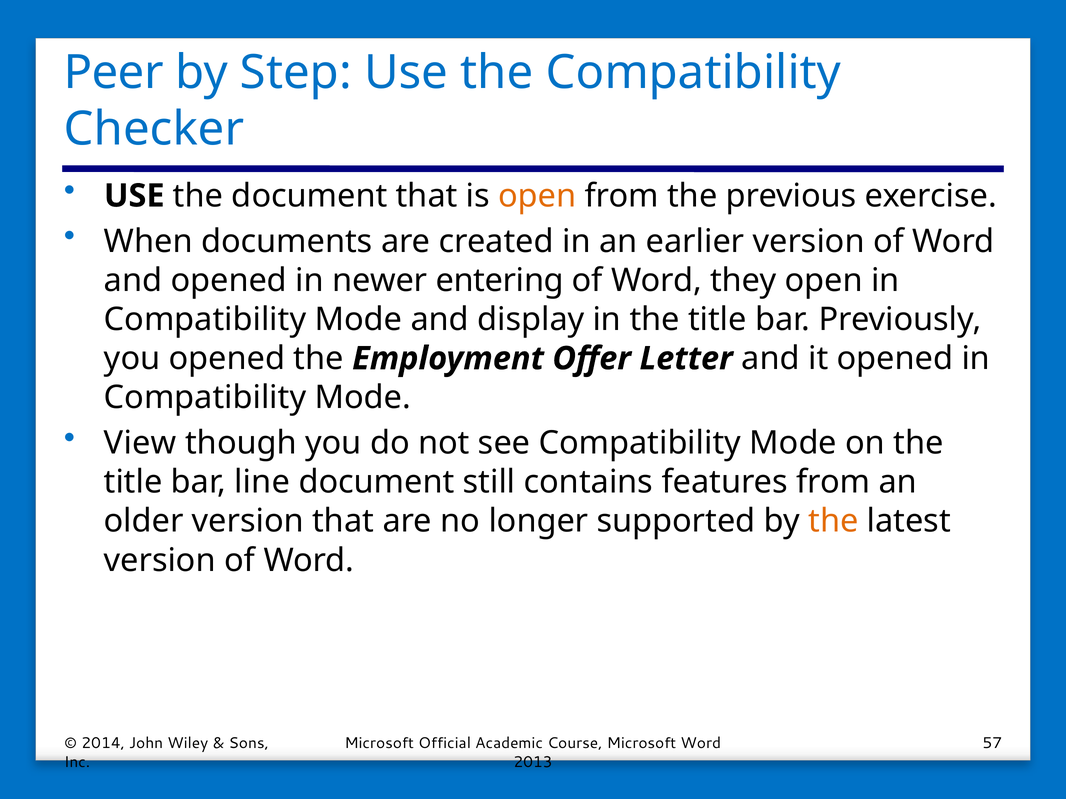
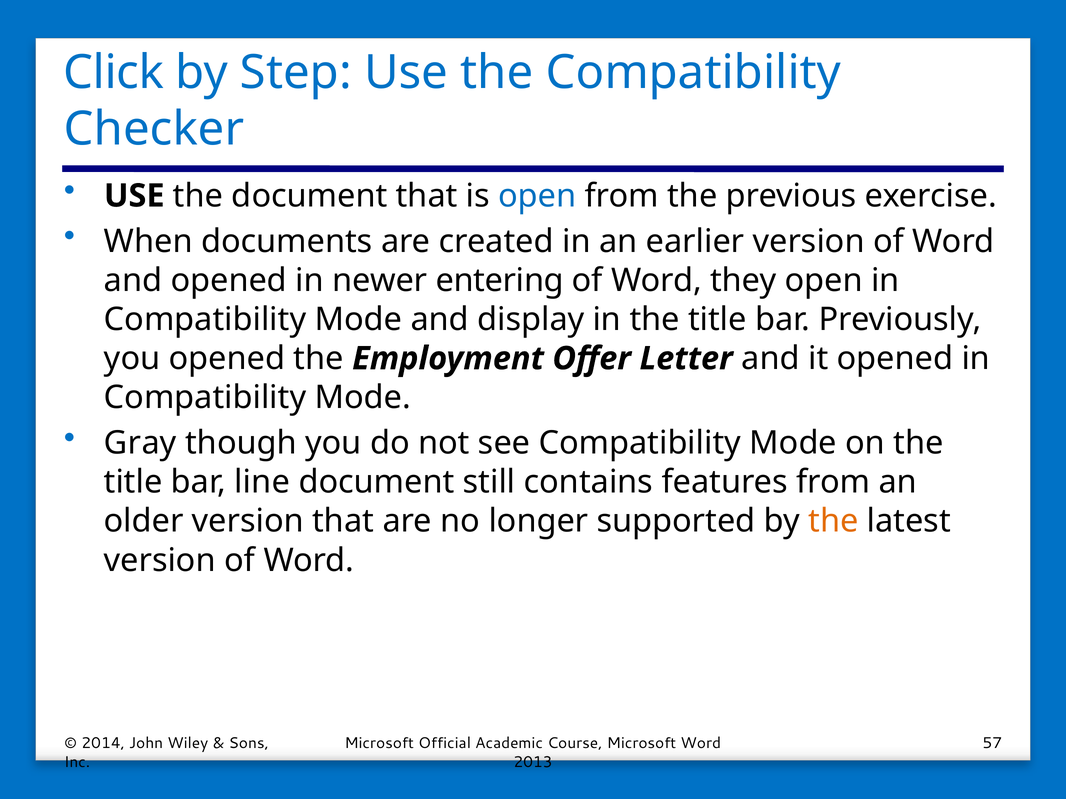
Peer: Peer -> Click (114, 73)
open colour: orange -> blue (537, 196)
View: View -> Gray (140, 443)
